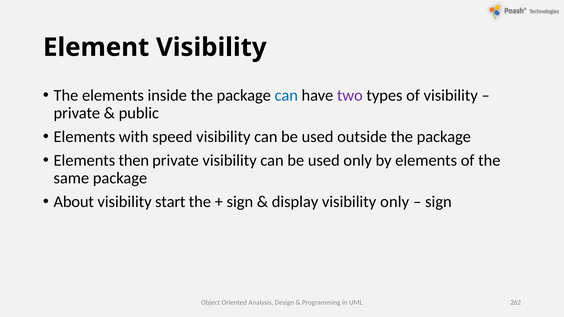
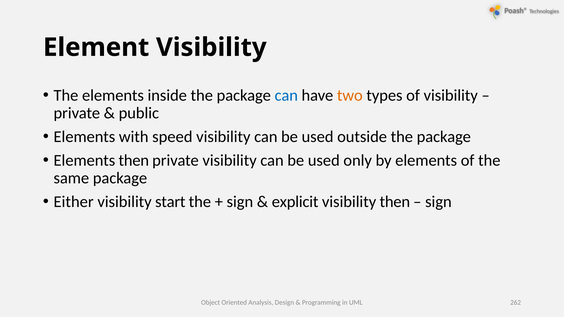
two colour: purple -> orange (350, 95)
About: About -> Either (74, 202)
display: display -> explicit (295, 202)
visibility only: only -> then (395, 202)
